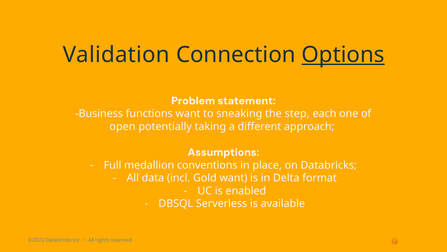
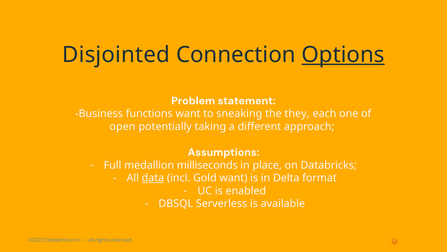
Validation: Validation -> Disjointed (116, 55)
step: step -> they (297, 113)
conventions: conventions -> milliseconds (207, 165)
data underline: none -> present (153, 178)
